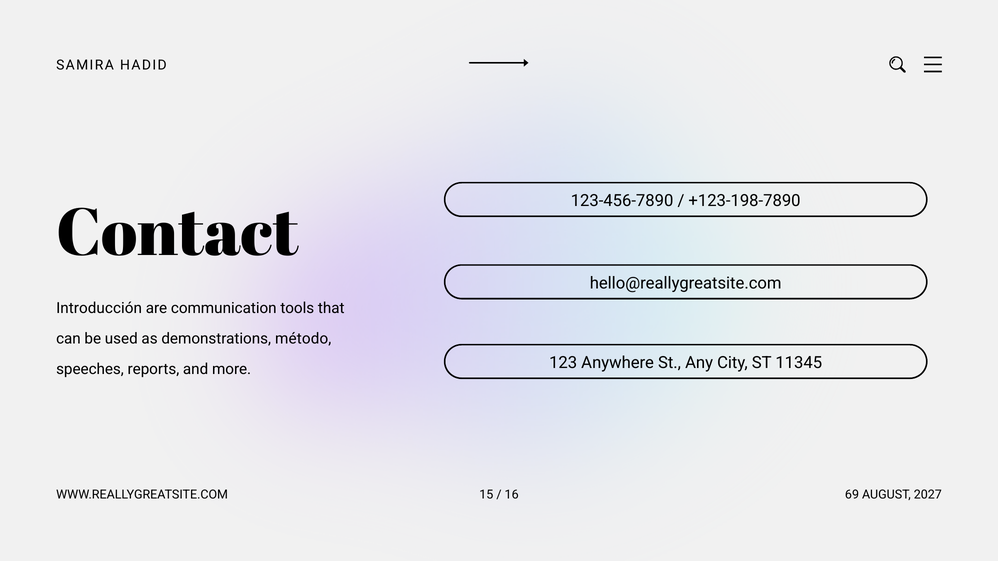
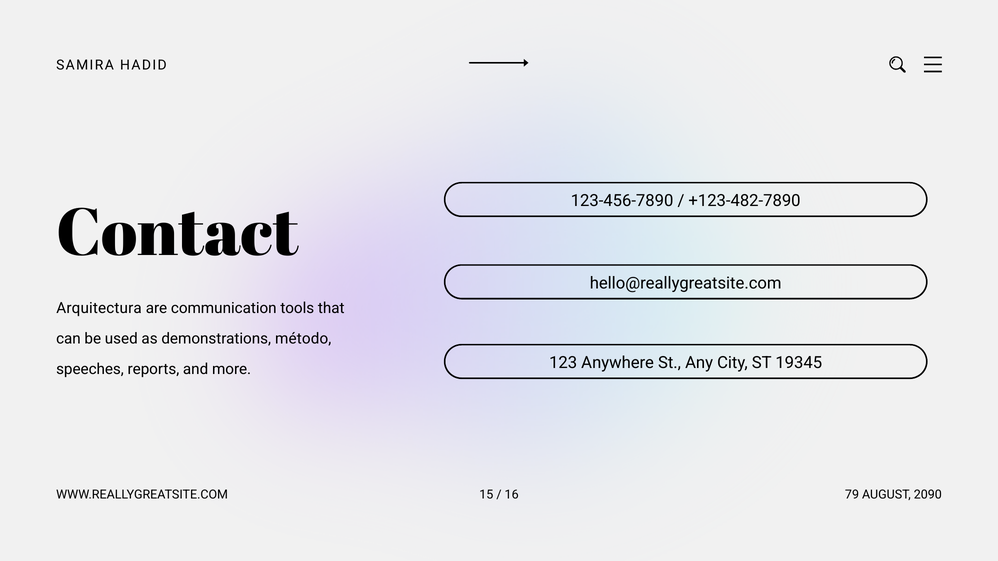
+123-198-7890: +123-198-7890 -> +123-482-7890 (745, 201)
Introducción: Introducción -> Arquitectura (99, 308)
11345: 11345 -> 19345 (799, 363)
69: 69 -> 79 (852, 495)
2027: 2027 -> 2090 (928, 495)
